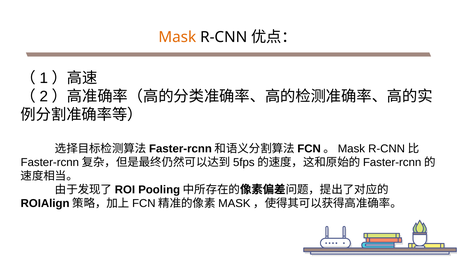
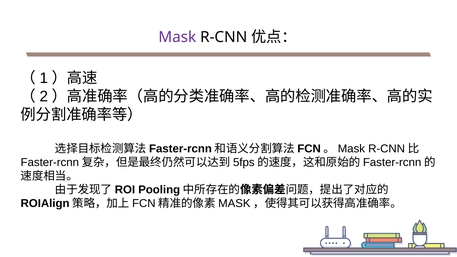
Mask colour: orange -> purple (177, 37)
